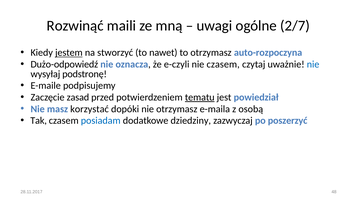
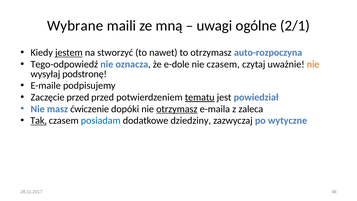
Rozwinąć: Rozwinąć -> Wybrane (75, 26)
2/7: 2/7 -> 2/1 (295, 26)
Dużo-odpowiedź: Dużo-odpowiedź -> Tego-odpowiedź (64, 64)
e-czyli: e-czyli -> e-dole (177, 64)
nie colour: blue -> orange (313, 64)
Zaczęcie zasad: zasad -> przed (78, 97)
korzystać: korzystać -> ćwiczenie (90, 109)
otrzymasz underline: none -> present (177, 109)
osobą: osobą -> zaleca (251, 109)
Tak underline: none -> present (39, 121)
poszerzyć: poszerzyć -> wytyczne (288, 121)
